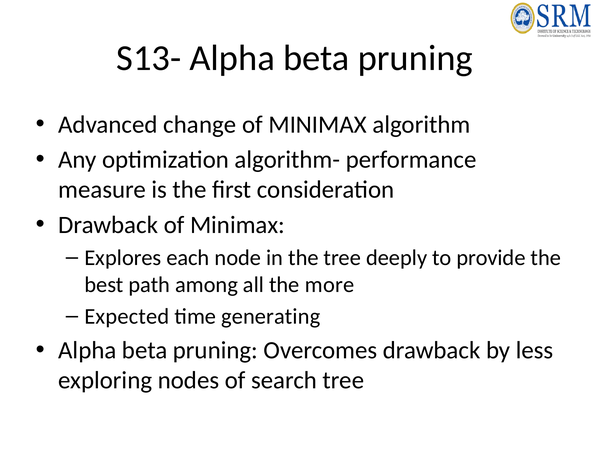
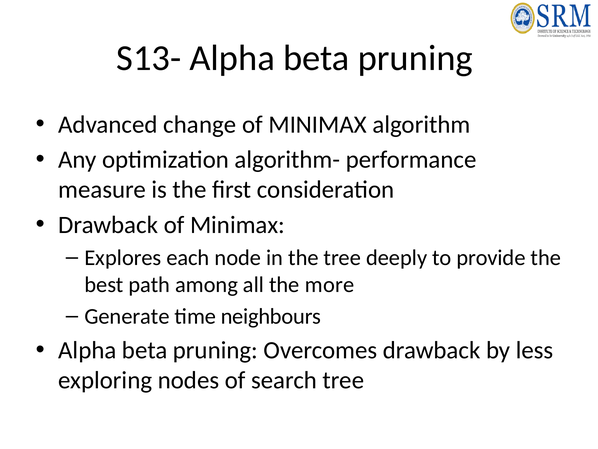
Expected: Expected -> Generate (127, 316)
generating: generating -> neighbours (271, 316)
